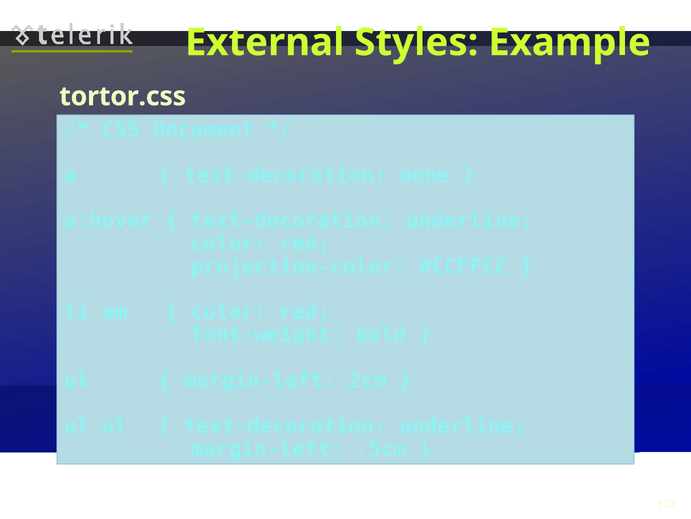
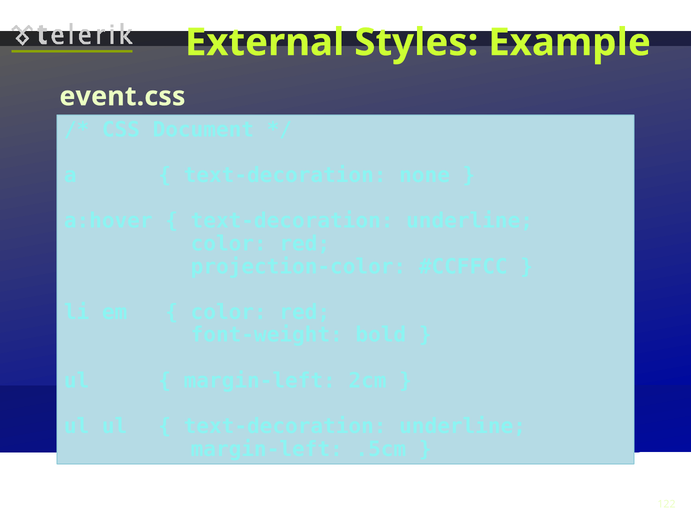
tortor.css: tortor.css -> event.css (122, 96)
